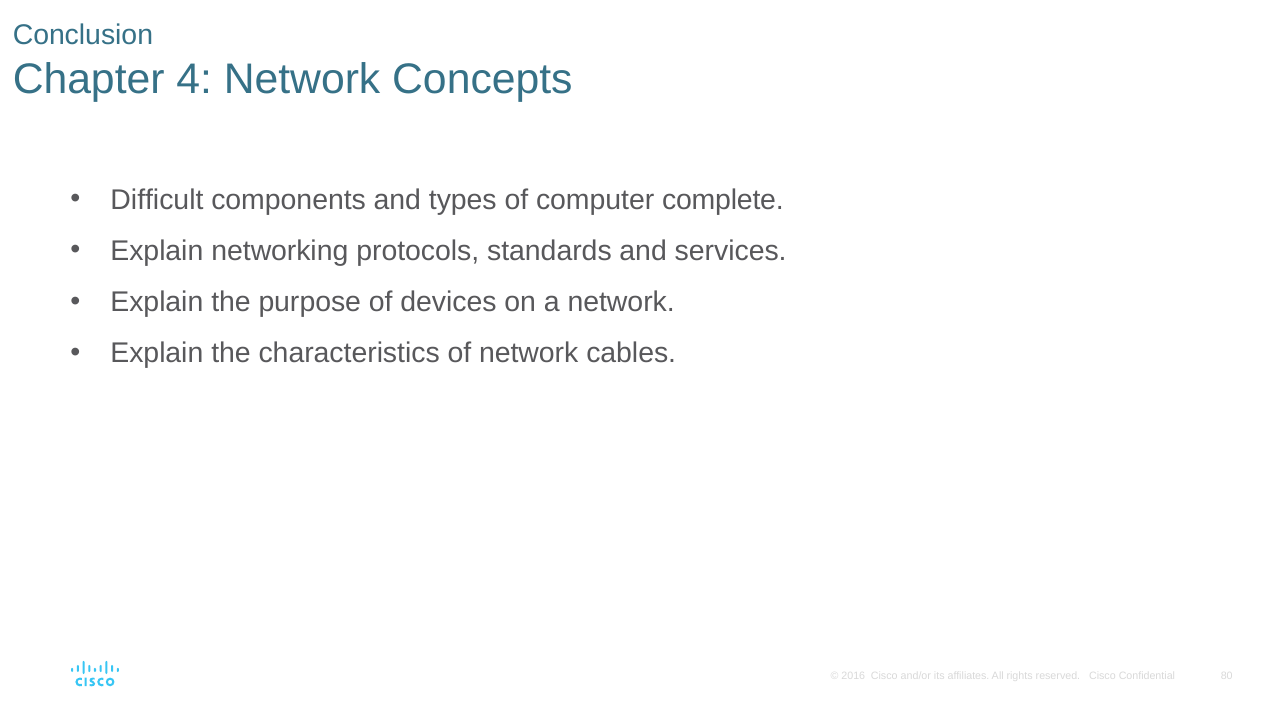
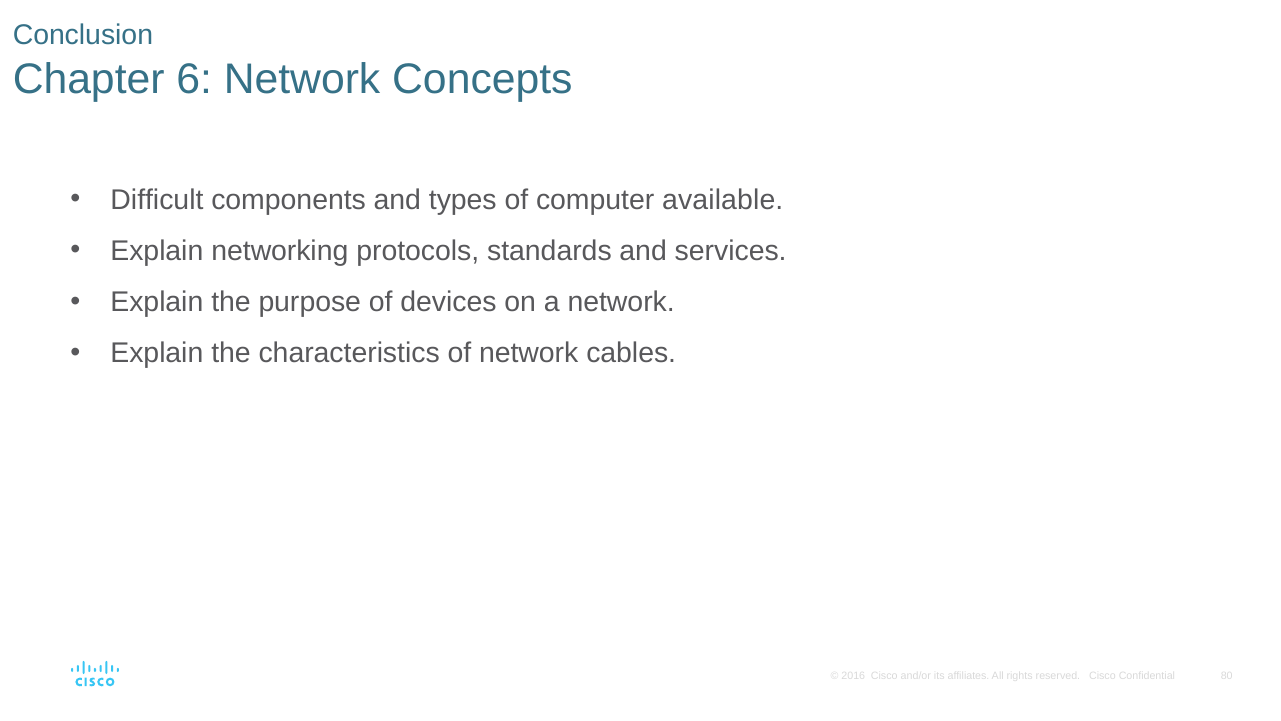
4: 4 -> 6 (194, 79)
complete: complete -> available (723, 200)
